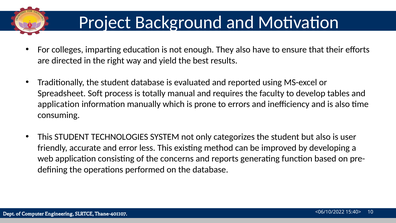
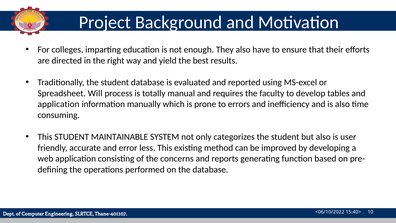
Soft: Soft -> Will (95, 93)
TECHNOLOGIES: TECHNOLOGIES -> MAINTAINABLE (120, 137)
